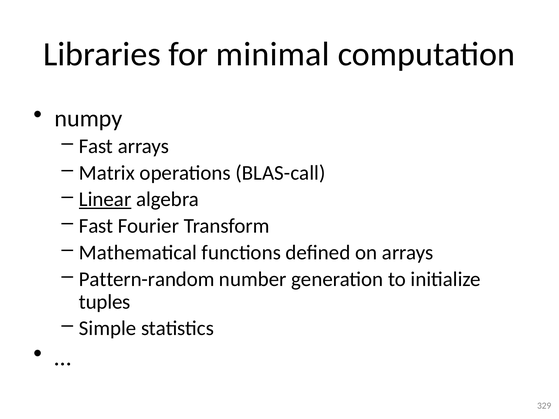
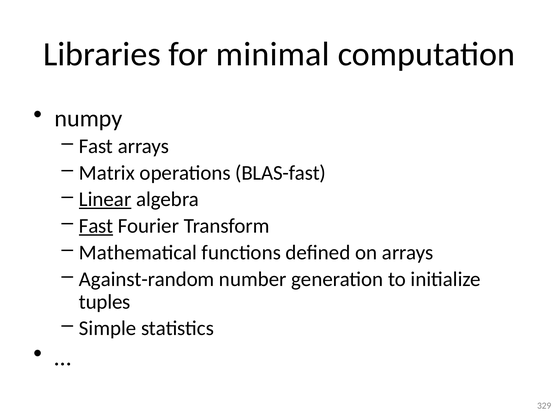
BLAS-call: BLAS-call -> BLAS-fast (281, 173)
Fast underline: none -> present (96, 226)
Pattern-random: Pattern-random -> Against-random (147, 279)
